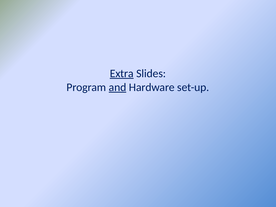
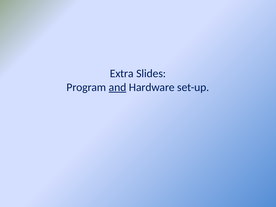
Extra underline: present -> none (122, 73)
